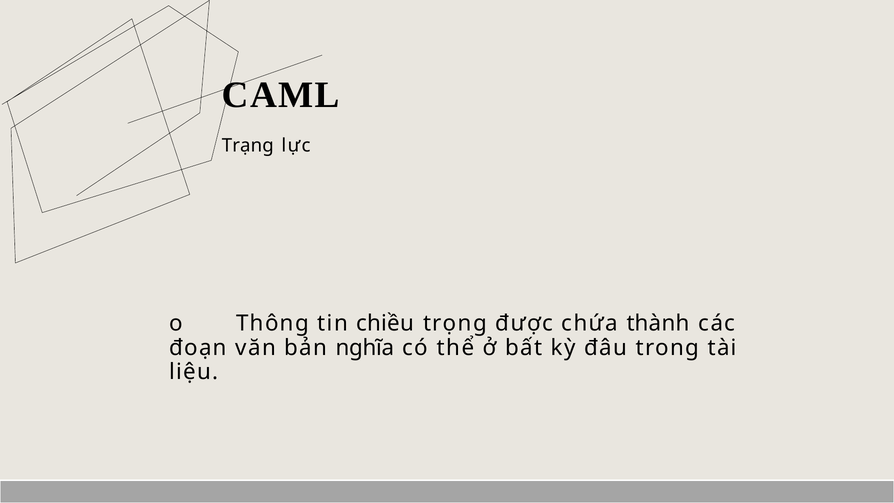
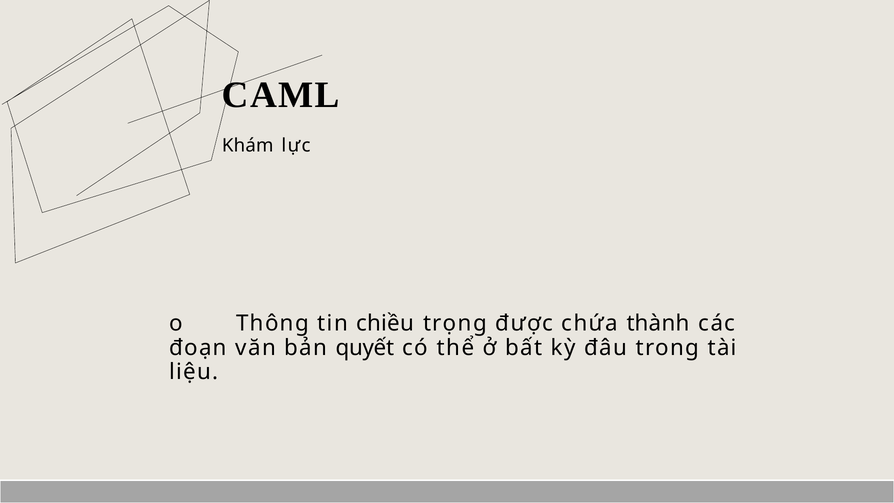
Trạng: Trạng -> Khám (248, 146)
nghĩa: nghĩa -> quyết (365, 348)
